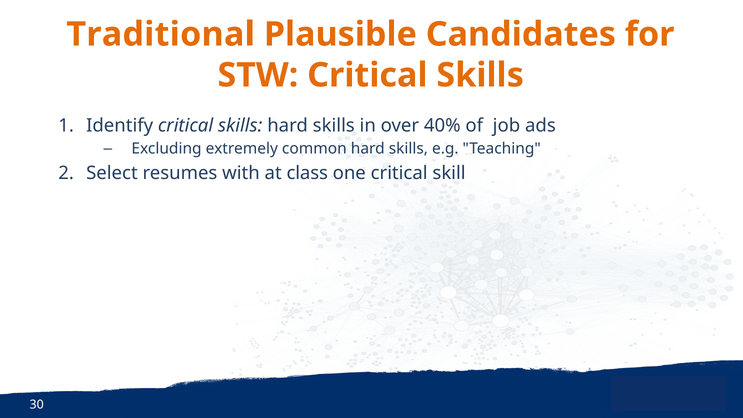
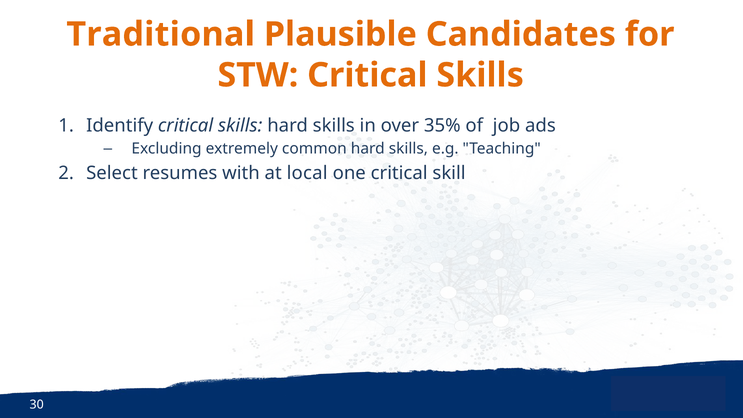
40%: 40% -> 35% (442, 126)
class: class -> local (307, 173)
